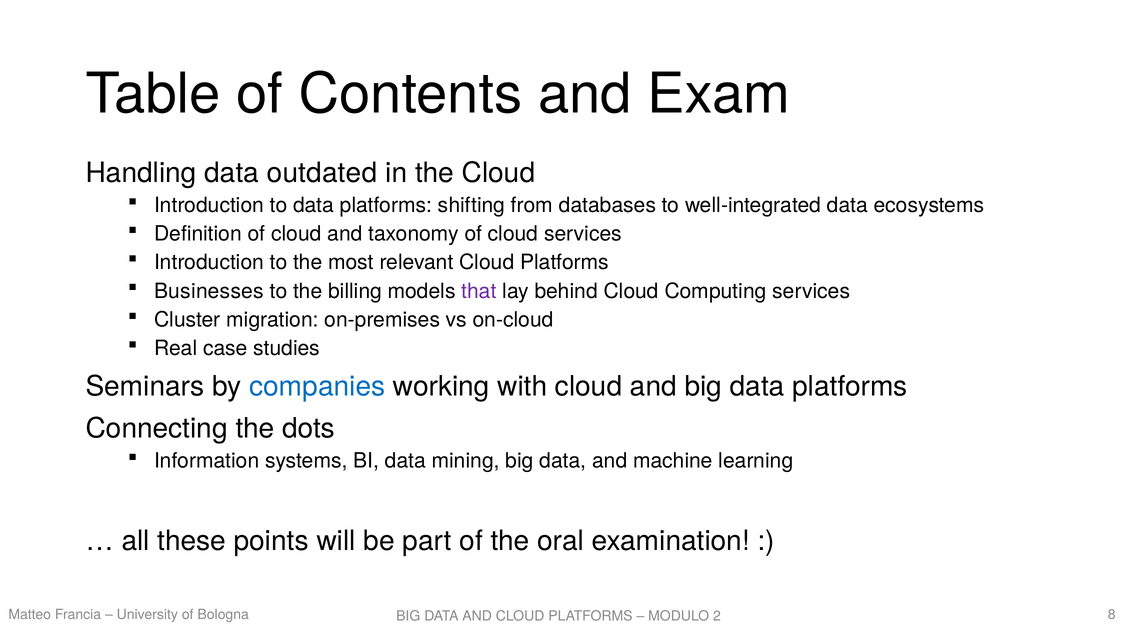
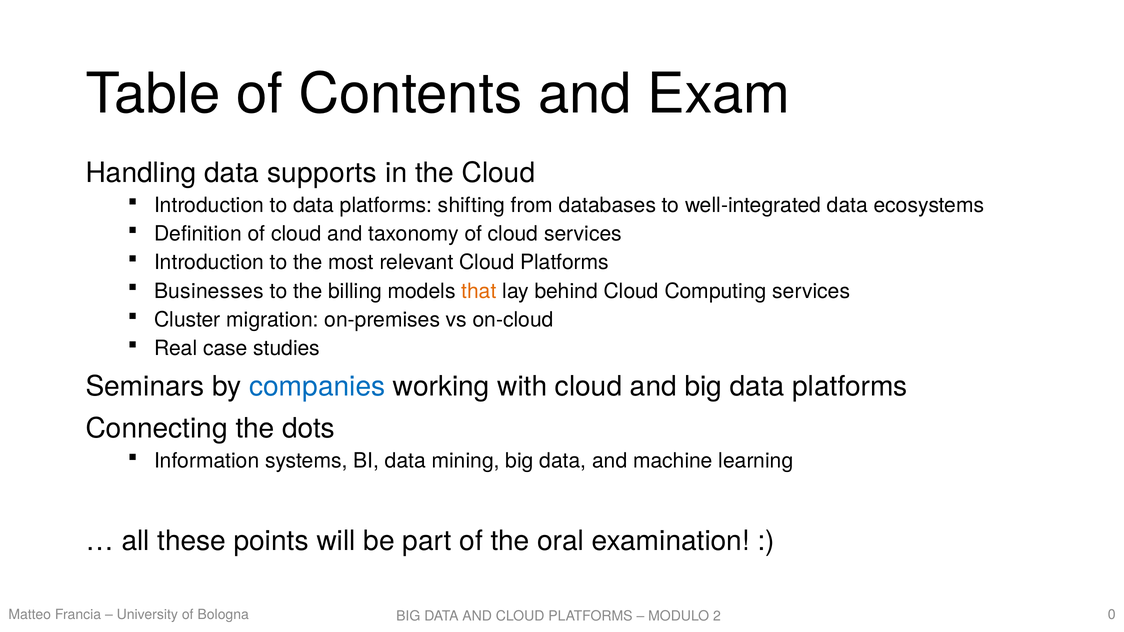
outdated: outdated -> supports (322, 173)
that colour: purple -> orange (479, 291)
8: 8 -> 0 (1112, 615)
